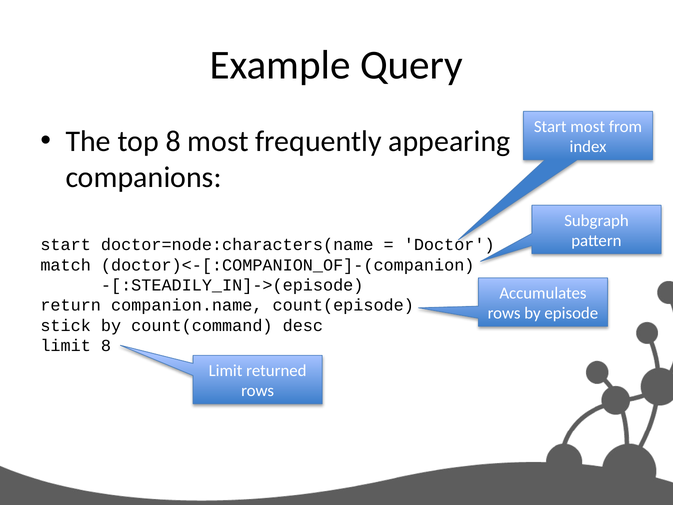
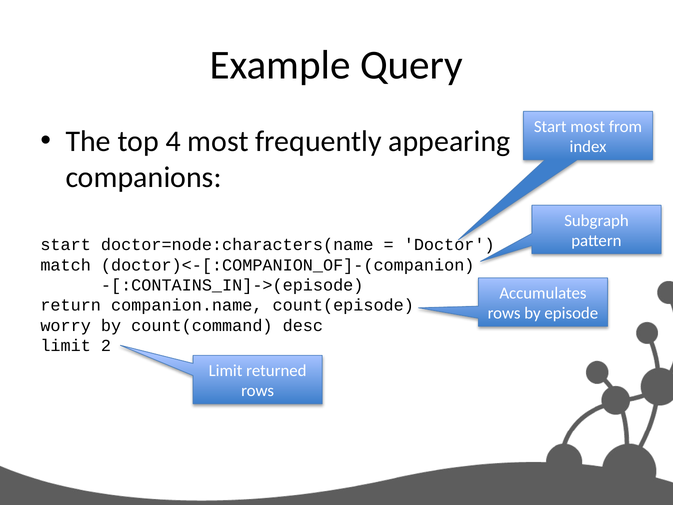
top 8: 8 -> 4 (173, 141)
-[:STEADILY_IN]->(episode: -[:STEADILY_IN]->(episode -> -[:CONTAINS_IN]->(episode (232, 285)
stick: stick -> worry (66, 325)
limit 8: 8 -> 2 (106, 346)
